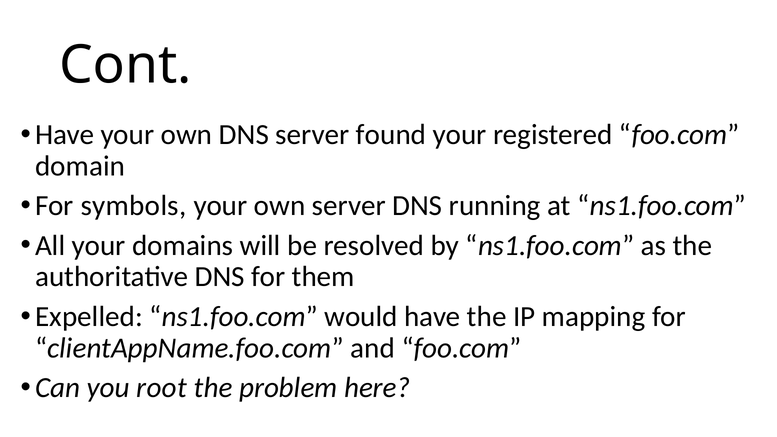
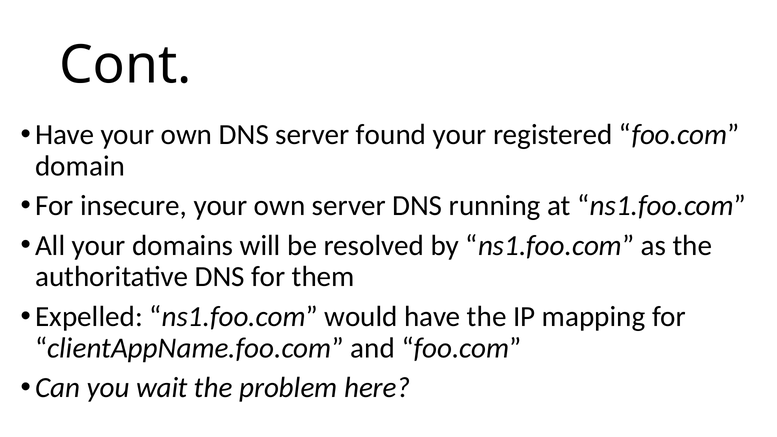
symbols: symbols -> insecure (134, 206)
root: root -> wait (162, 388)
